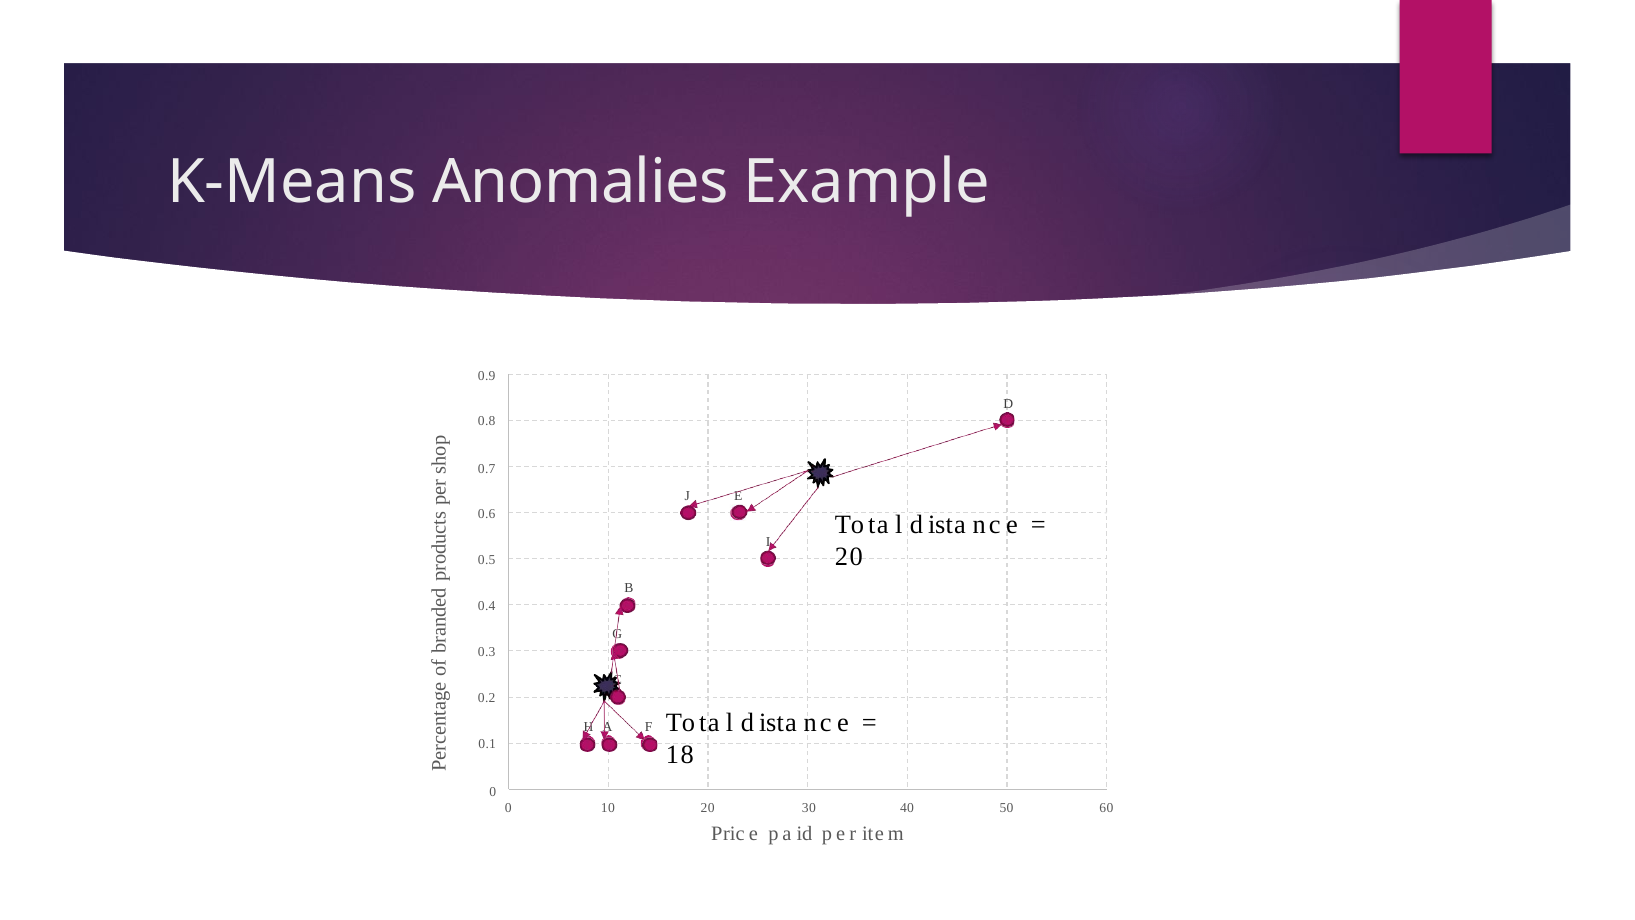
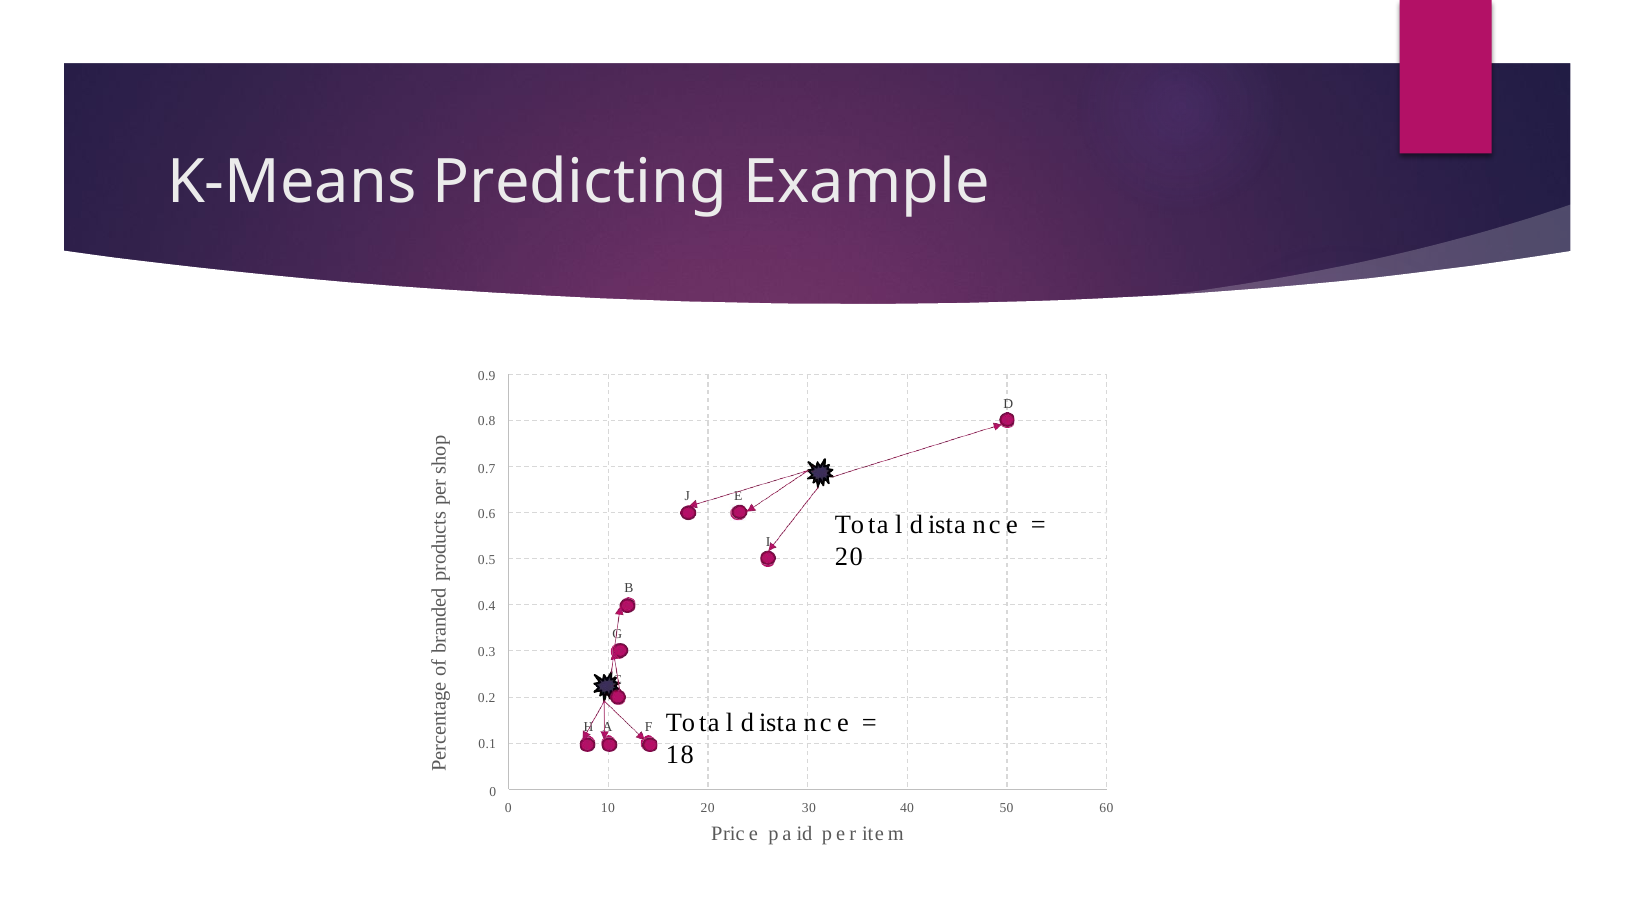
Anomalies: Anomalies -> Predicting (580, 182)
